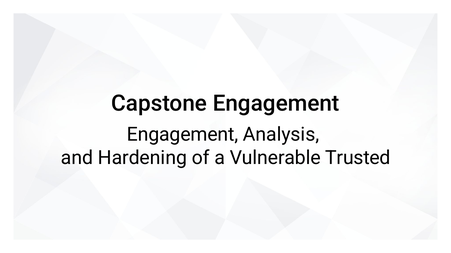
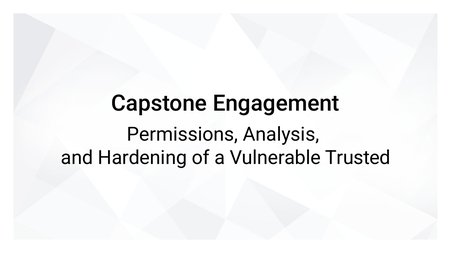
Engagement: Engagement -> Permissions (183, 135)
